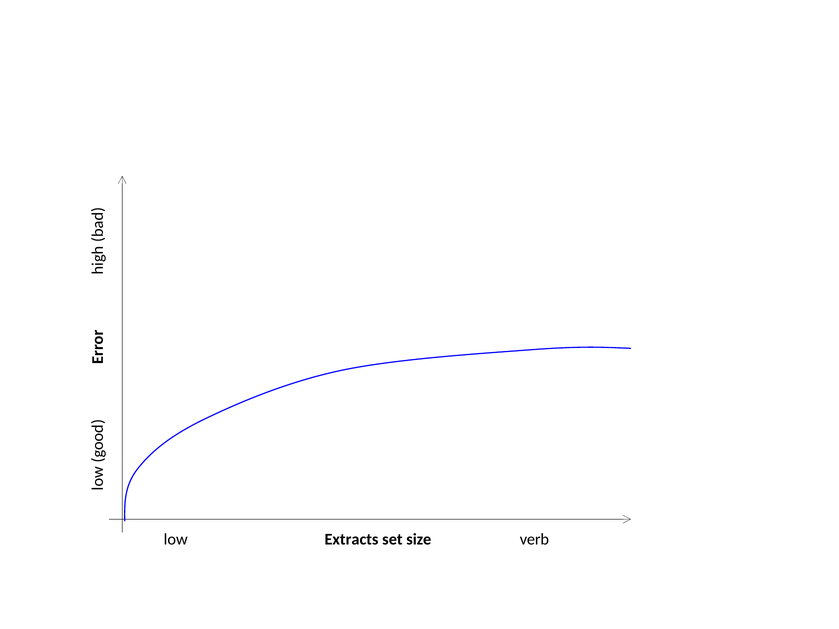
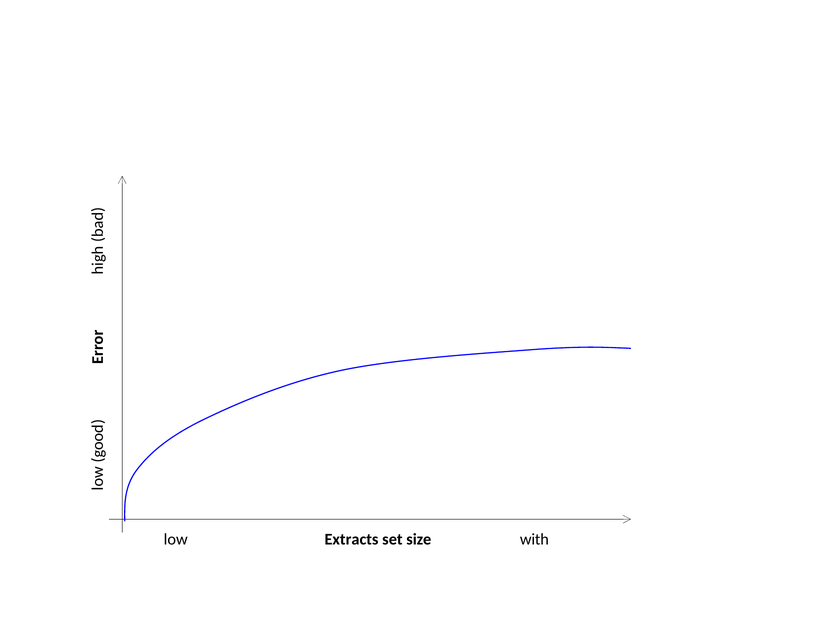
verb: verb -> with (534, 540)
